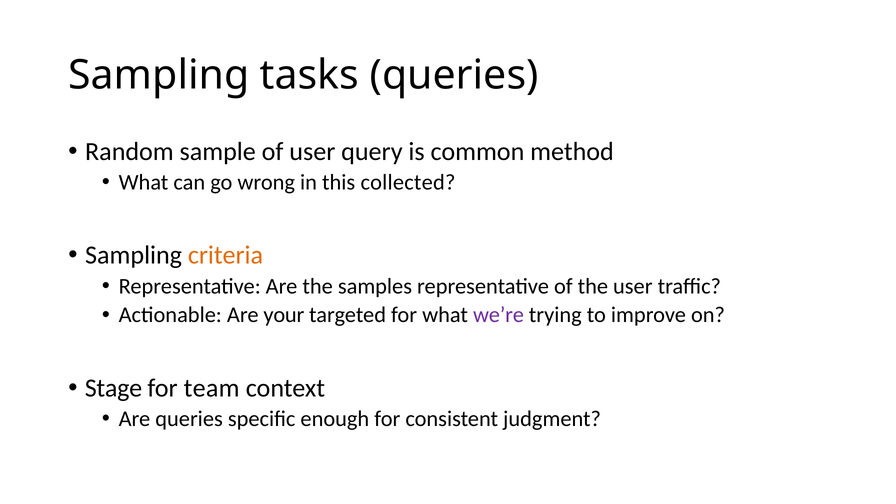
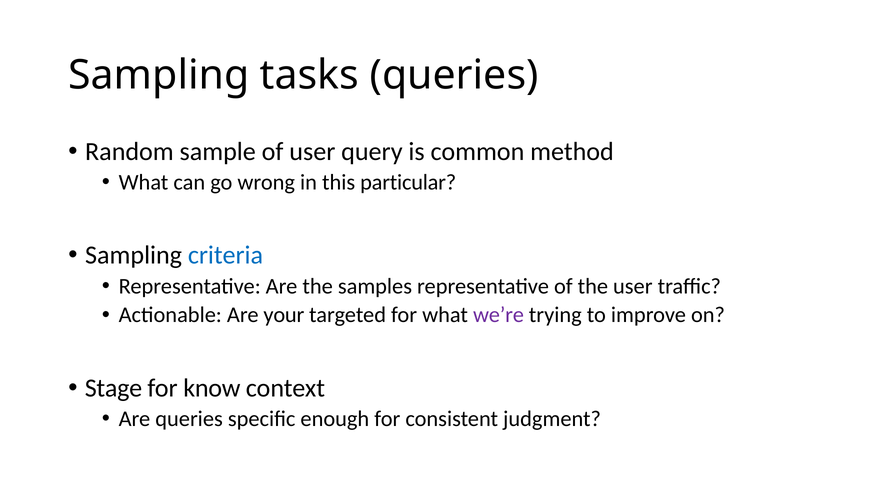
collected: collected -> particular (408, 182)
criteria colour: orange -> blue (225, 255)
team: team -> know (212, 388)
